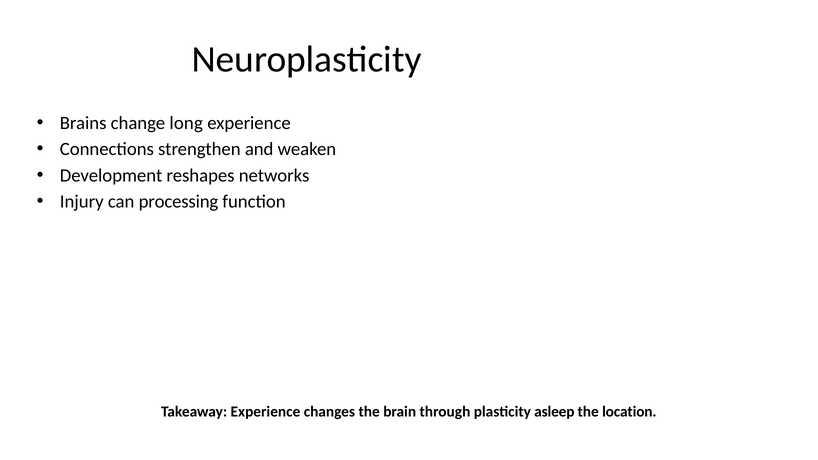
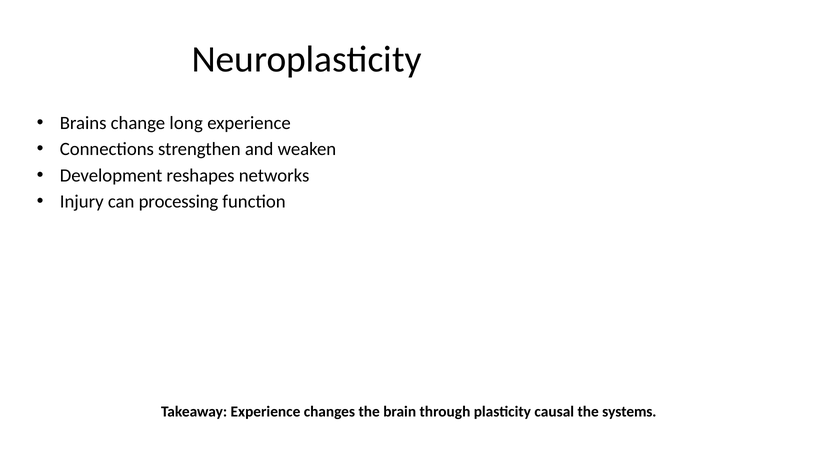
asleep: asleep -> causal (554, 412)
location: location -> systems (629, 412)
